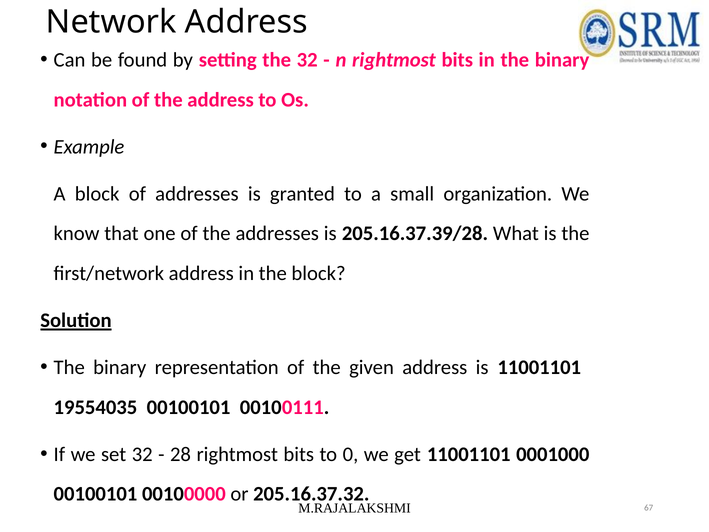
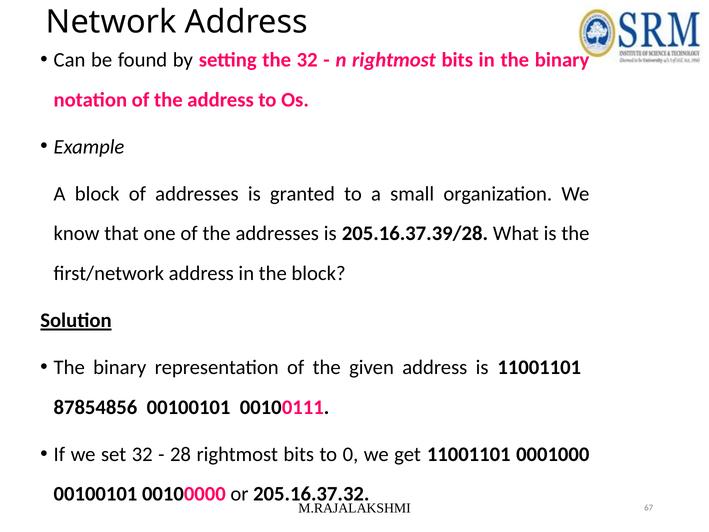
19554035: 19554035 -> 87854856 (95, 407)
